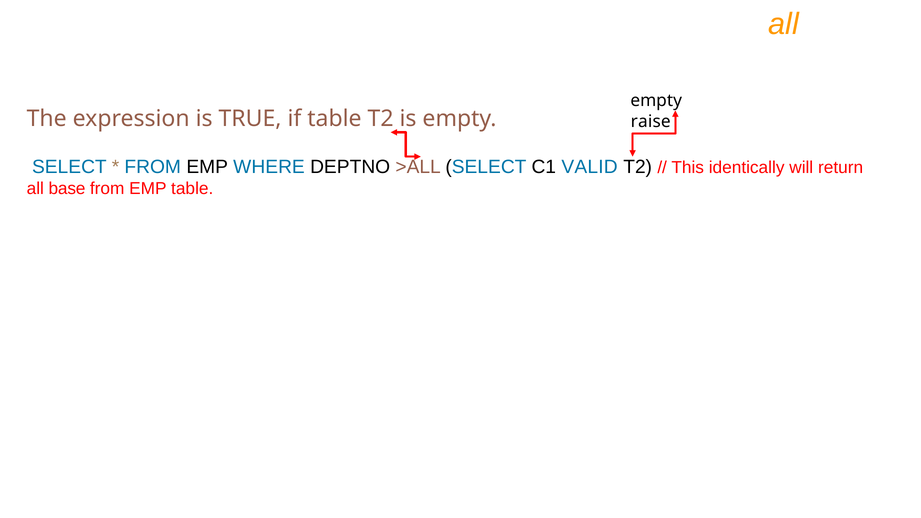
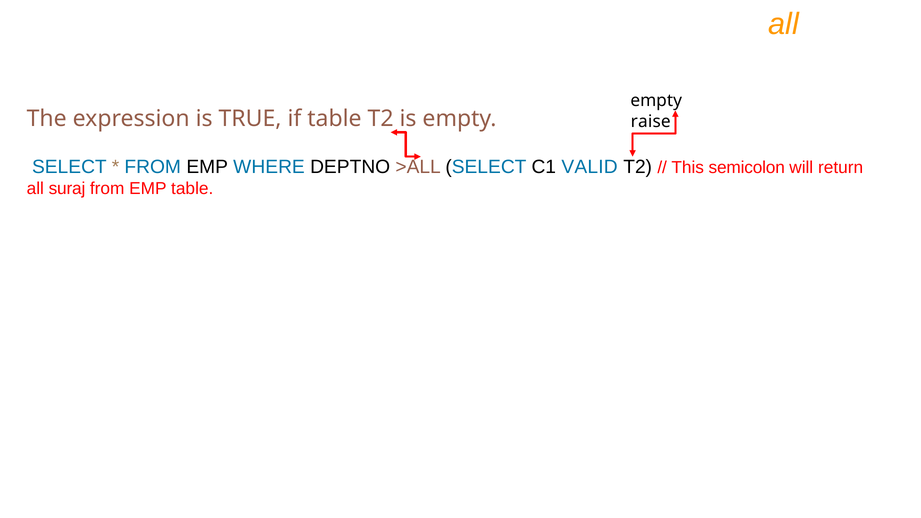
identically: identically -> semicolon (747, 168)
base: base -> suraj (67, 189)
